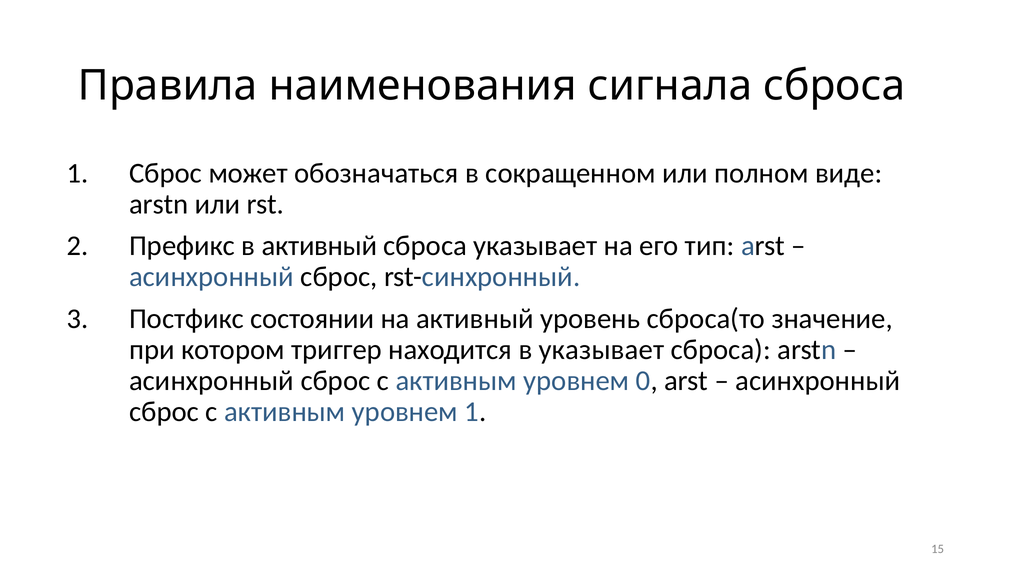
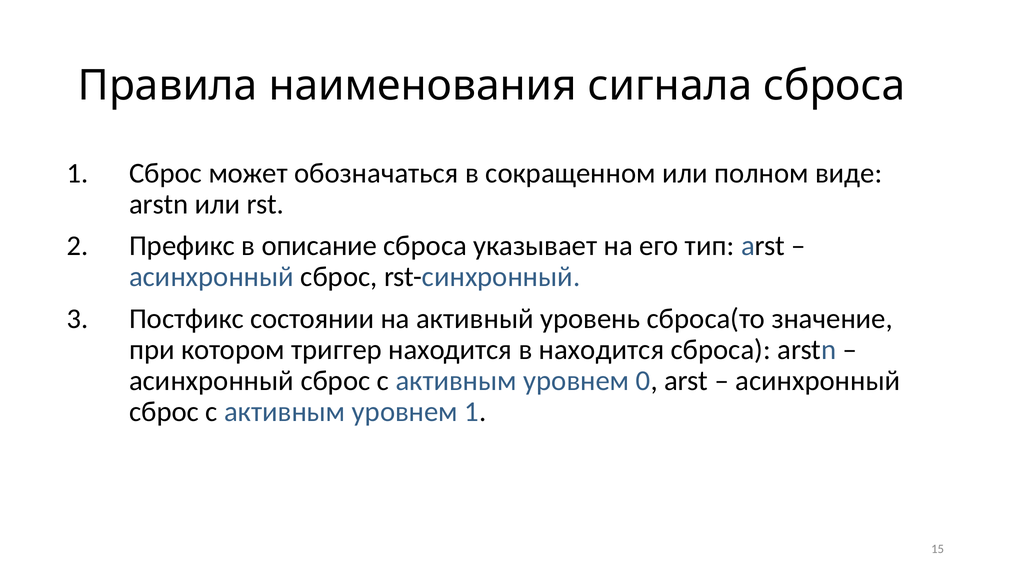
в активный: активный -> описание (319, 246)
в указывает: указывает -> находится (602, 350)
